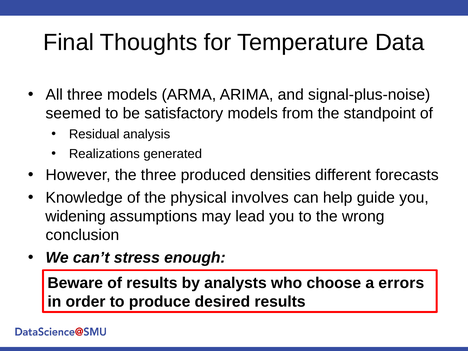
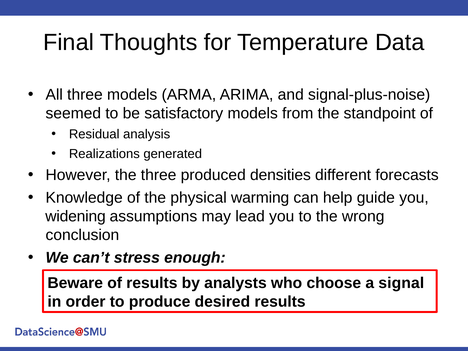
involves: involves -> warming (260, 198)
errors: errors -> signal (401, 283)
